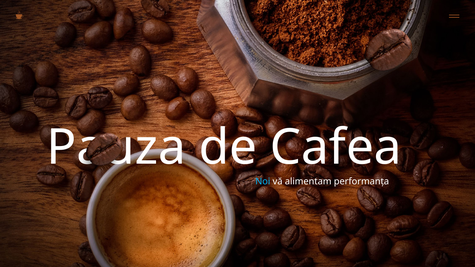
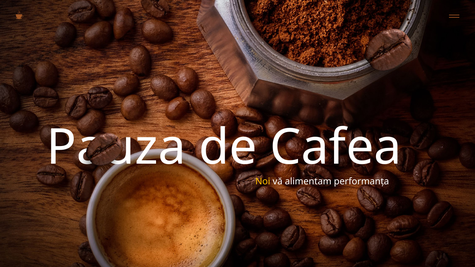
Noi colour: light blue -> yellow (263, 182)
